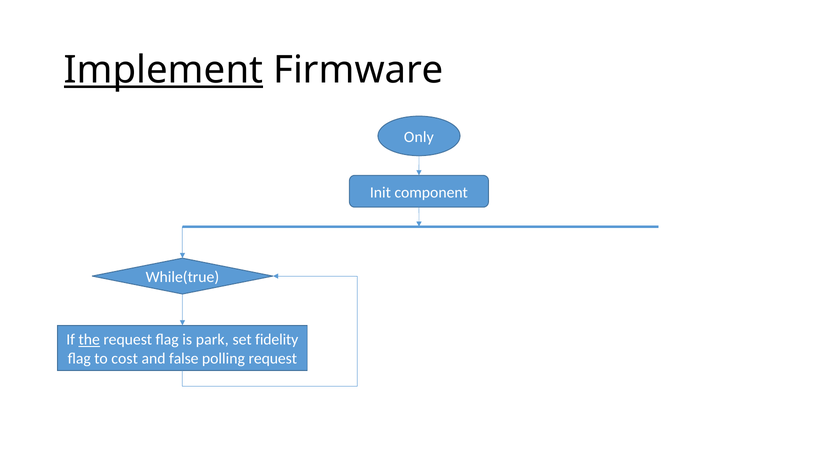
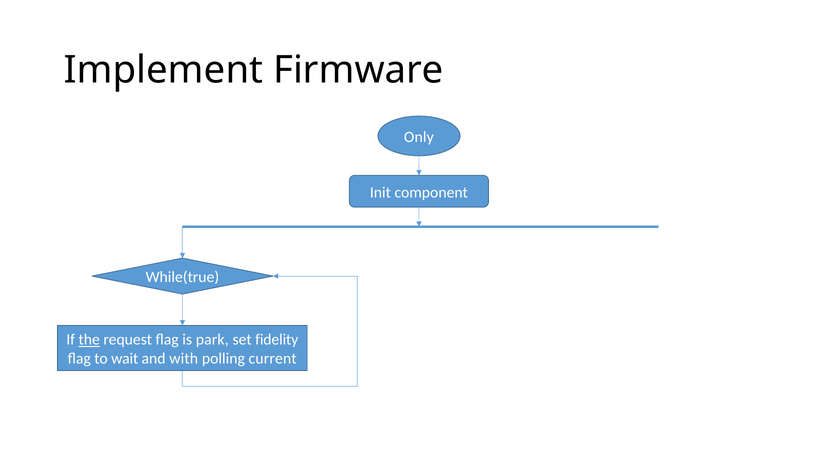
Implement underline: present -> none (163, 70)
cost: cost -> wait (125, 359)
false: false -> with (184, 359)
polling request: request -> current (273, 359)
